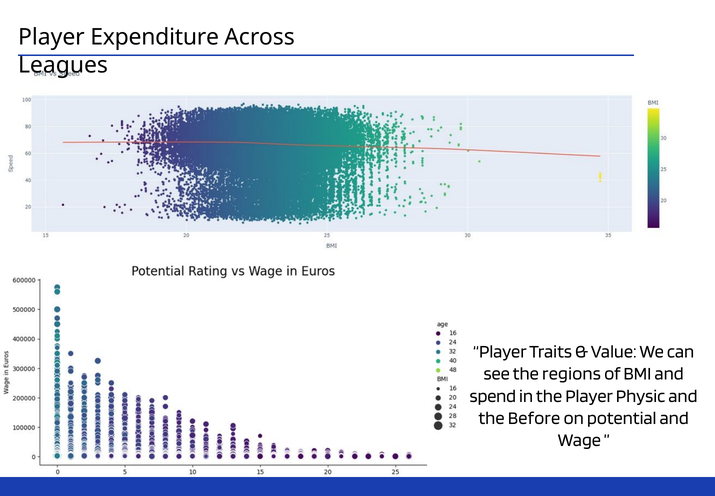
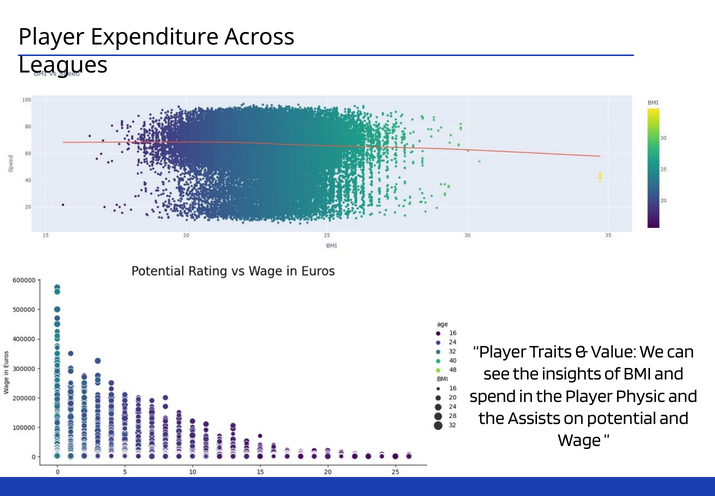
regions: regions -> insights (572, 374)
Before: Before -> Assists (534, 418)
